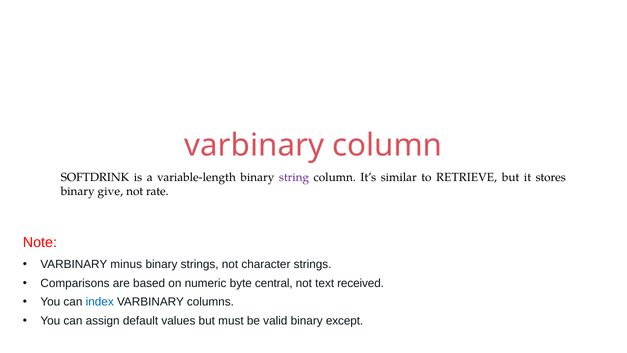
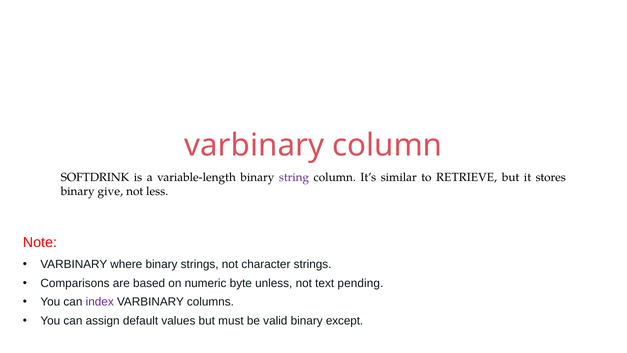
rate: rate -> less (157, 191)
minus: minus -> where (126, 264)
central: central -> unless (274, 283)
received: received -> pending (360, 283)
index colour: blue -> purple (100, 302)
